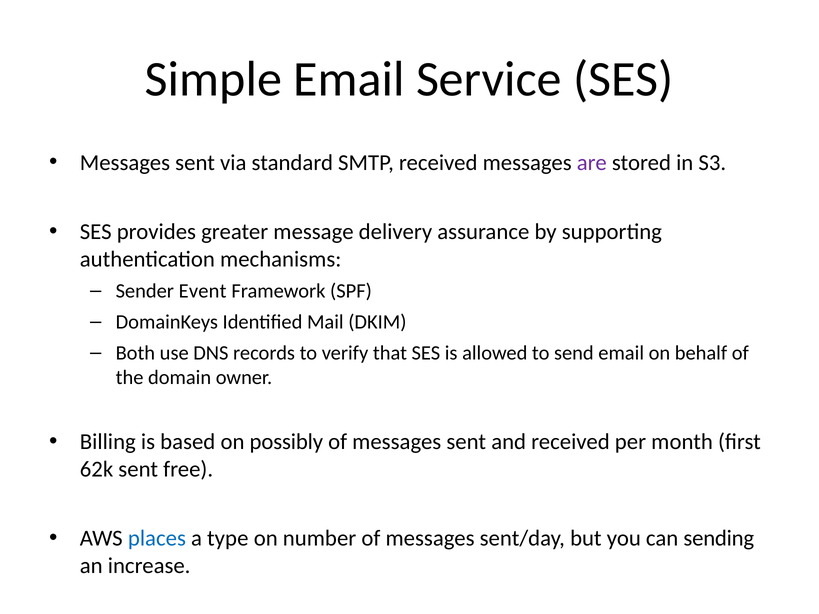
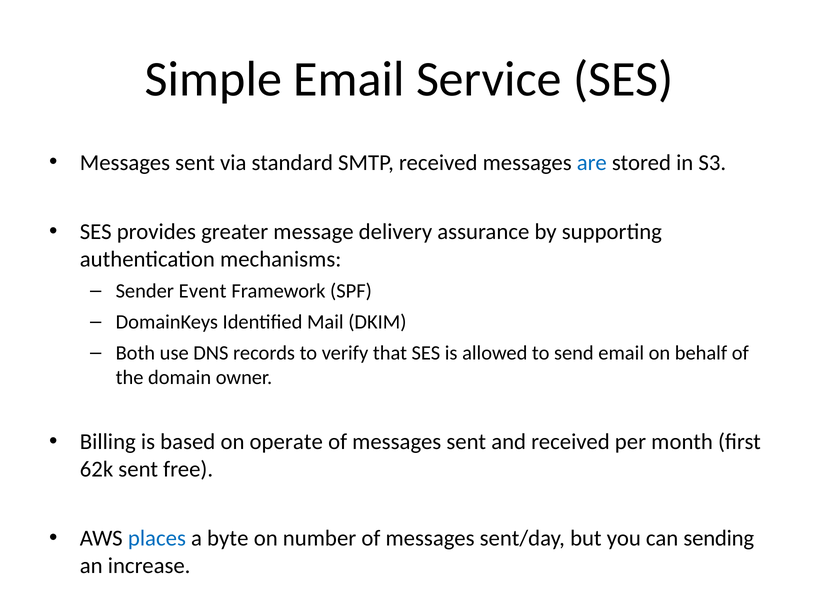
are colour: purple -> blue (592, 163)
possibly: possibly -> operate (286, 442)
type: type -> byte (228, 539)
